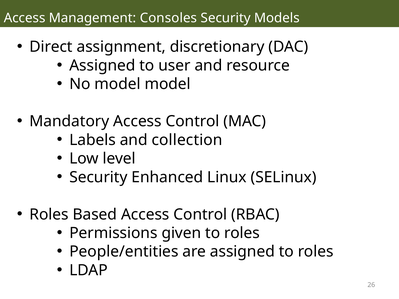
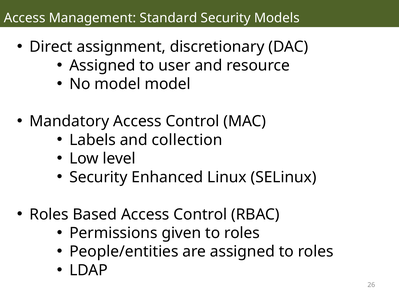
Consoles: Consoles -> Standard (168, 18)
